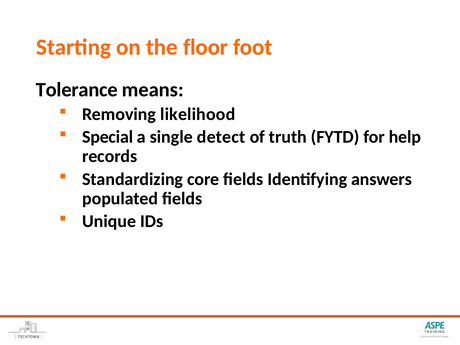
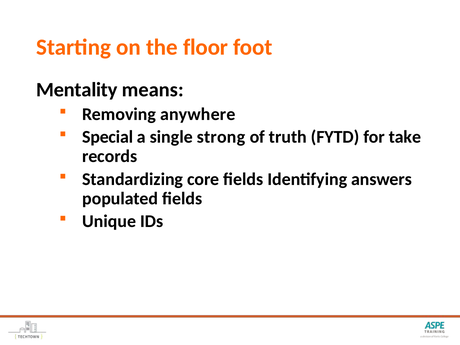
Tolerance: Tolerance -> Mentality (77, 90)
likelihood: likelihood -> anywhere (198, 114)
detect: detect -> strong (221, 137)
help: help -> take (405, 137)
